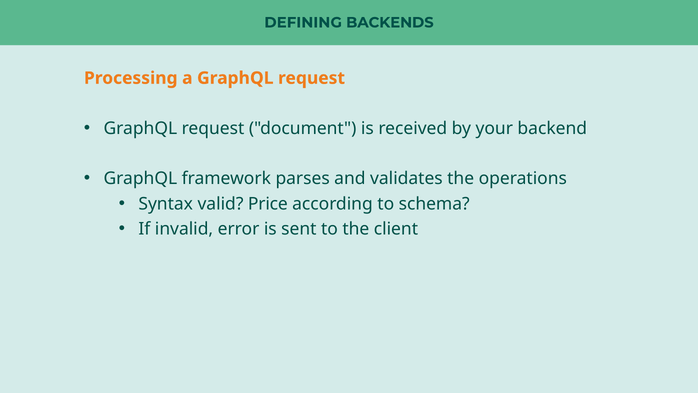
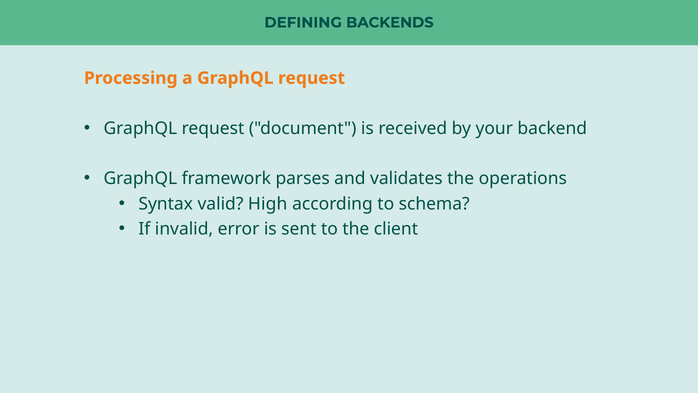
Price: Price -> High (268, 204)
